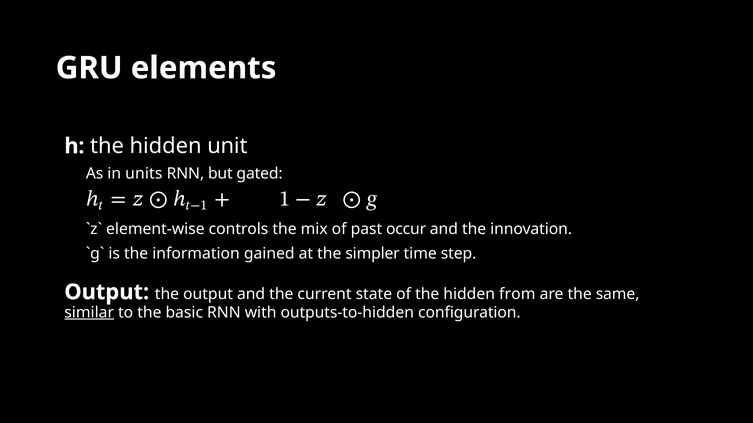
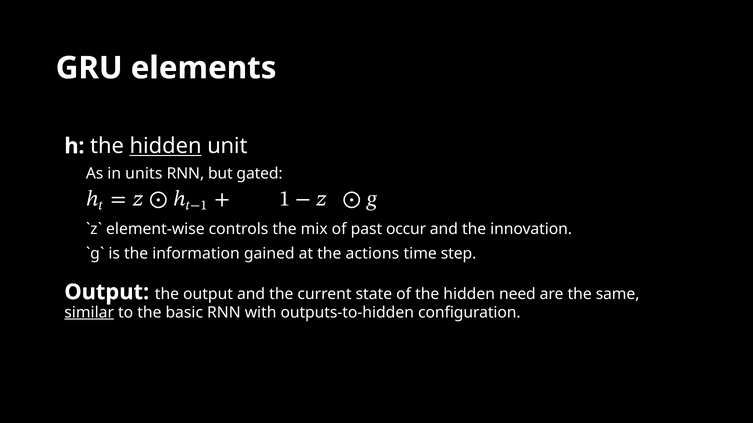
hidden underline: none -> present (166, 146)
simpler: simpler -> actions (372, 254)
from: from -> need (517, 294)
